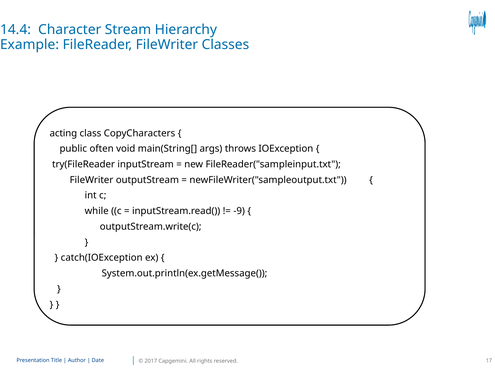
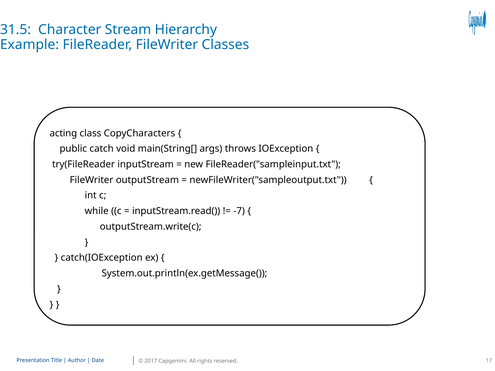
14.4: 14.4 -> 31.5 (15, 30)
often: often -> catch (102, 149)
-9: -9 -> -7 (239, 211)
